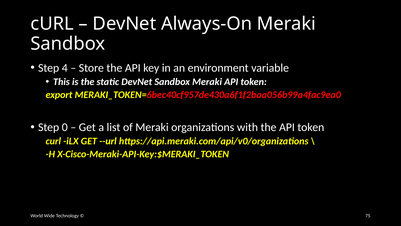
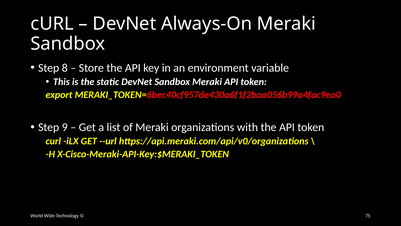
4: 4 -> 8 (65, 68)
0: 0 -> 9 (65, 127)
